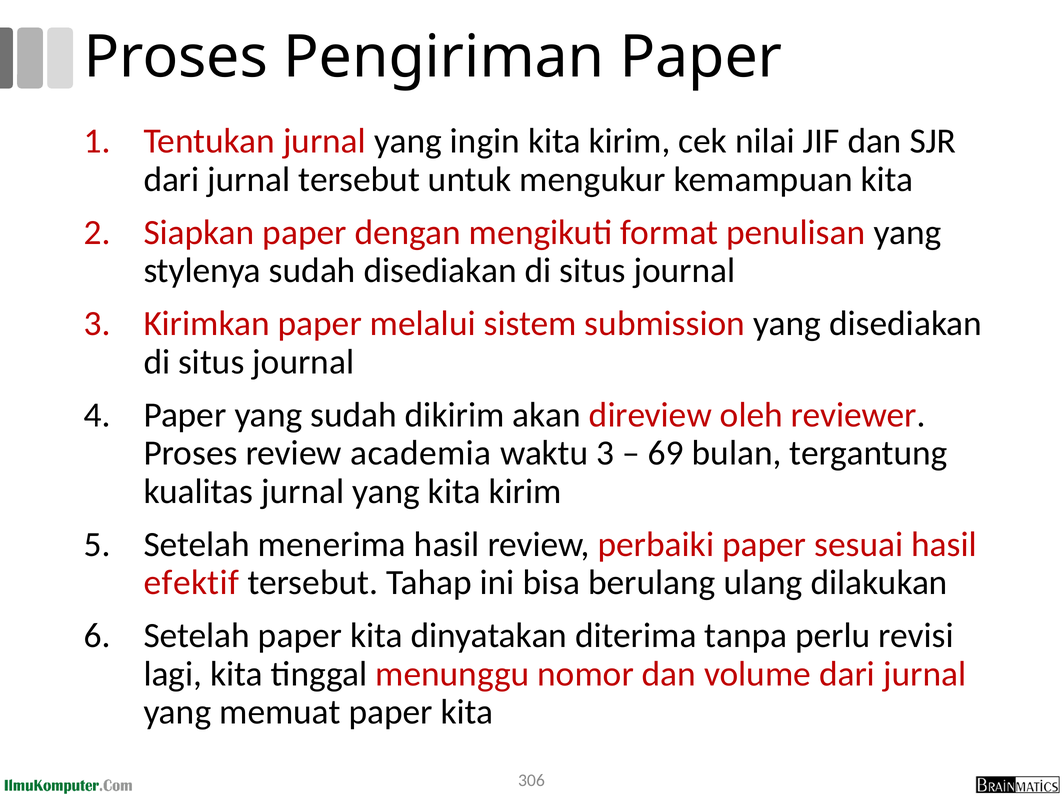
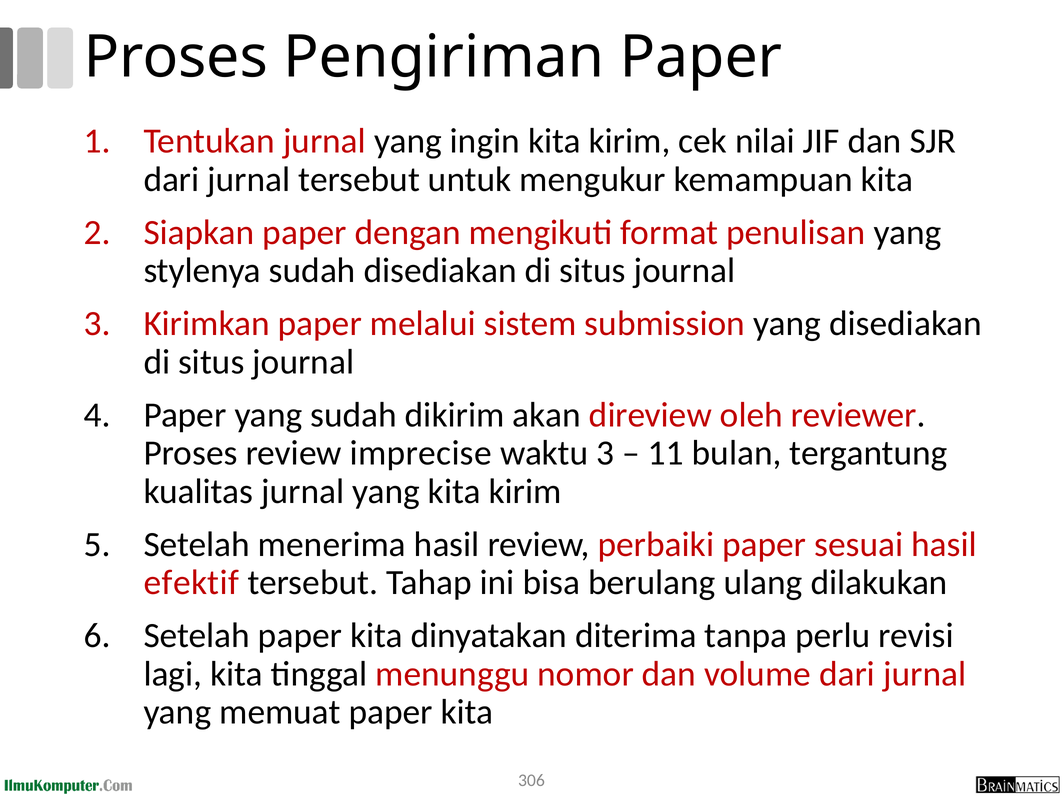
academia: academia -> imprecise (421, 453)
69: 69 -> 11 (666, 453)
